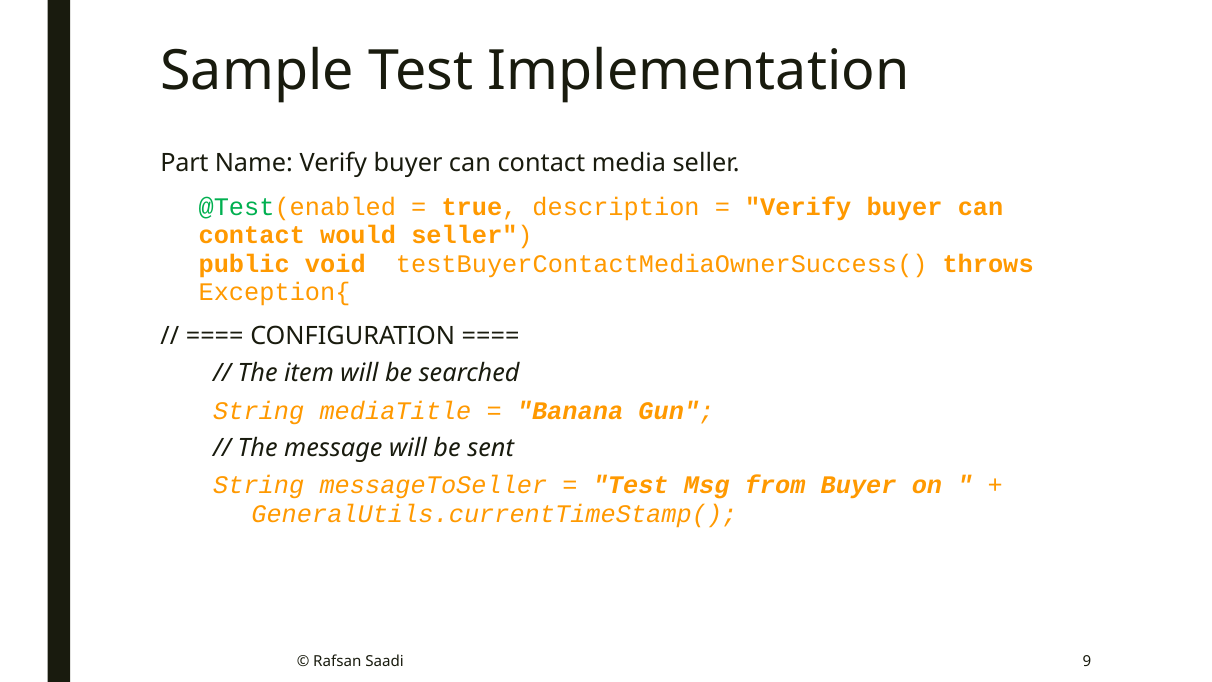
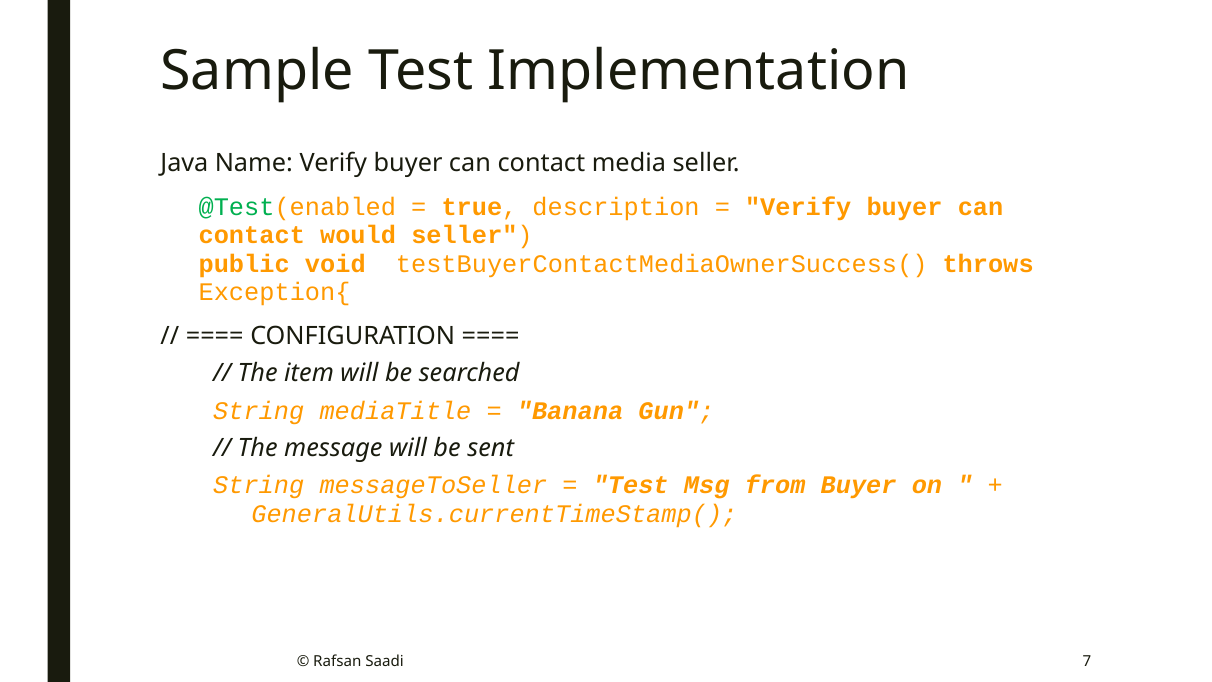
Part: Part -> Java (184, 163)
9: 9 -> 7 (1087, 662)
